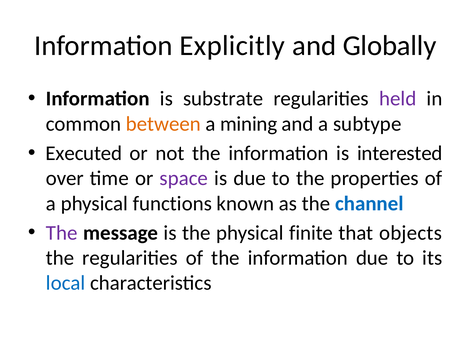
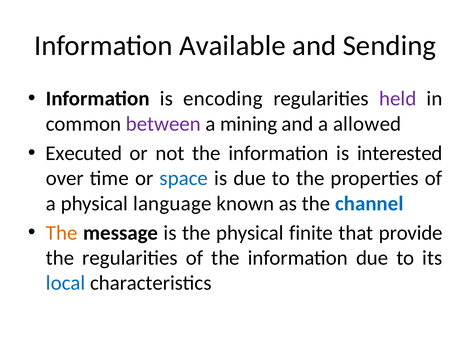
Explicitly: Explicitly -> Available (232, 46)
Globally: Globally -> Sending (389, 46)
substrate: substrate -> encoding (223, 99)
between colour: orange -> purple (163, 124)
subtype: subtype -> allowed (367, 124)
space colour: purple -> blue (184, 178)
functions: functions -> language (172, 204)
The colour: purple -> orange (62, 233)
objects: objects -> provide (411, 233)
